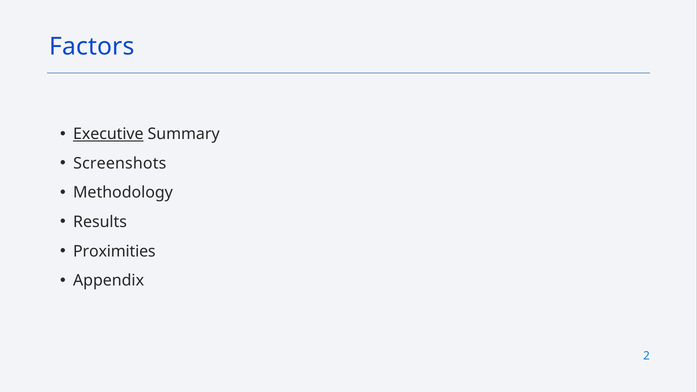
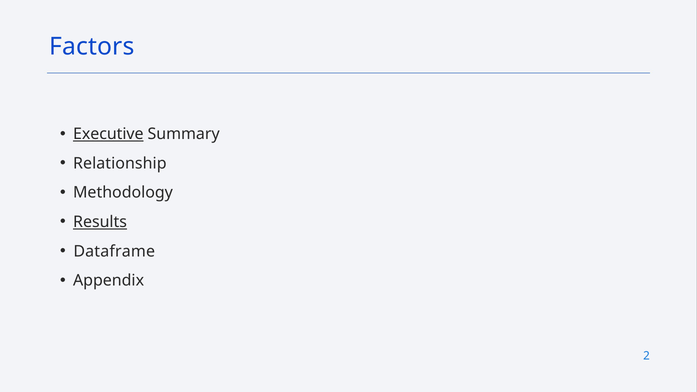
Screenshots: Screenshots -> Relationship (120, 163)
Results underline: none -> present (100, 222)
Proximities: Proximities -> Dataframe (114, 251)
